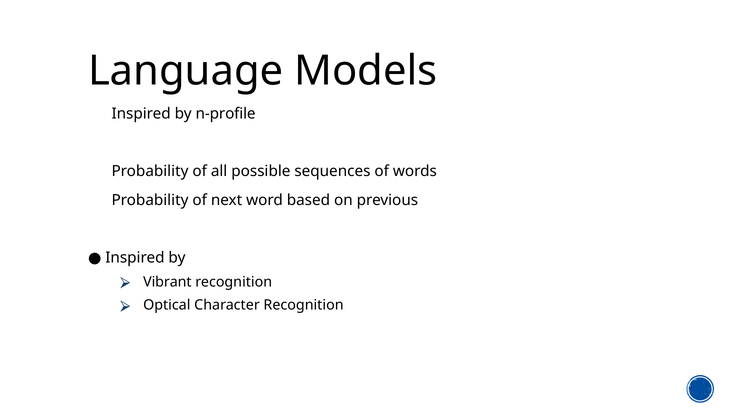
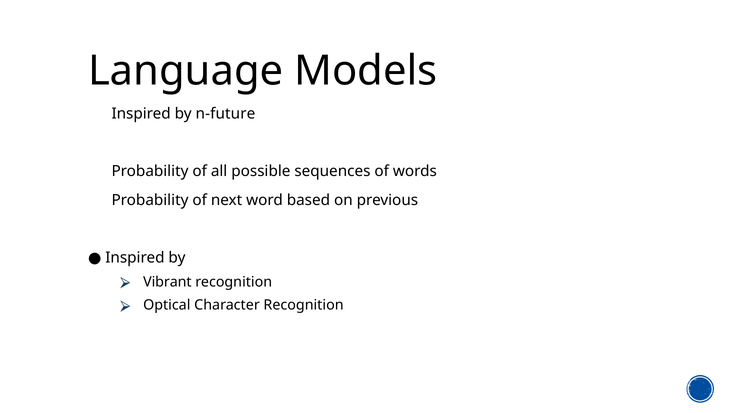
n-profile: n-profile -> n-future (225, 113)
